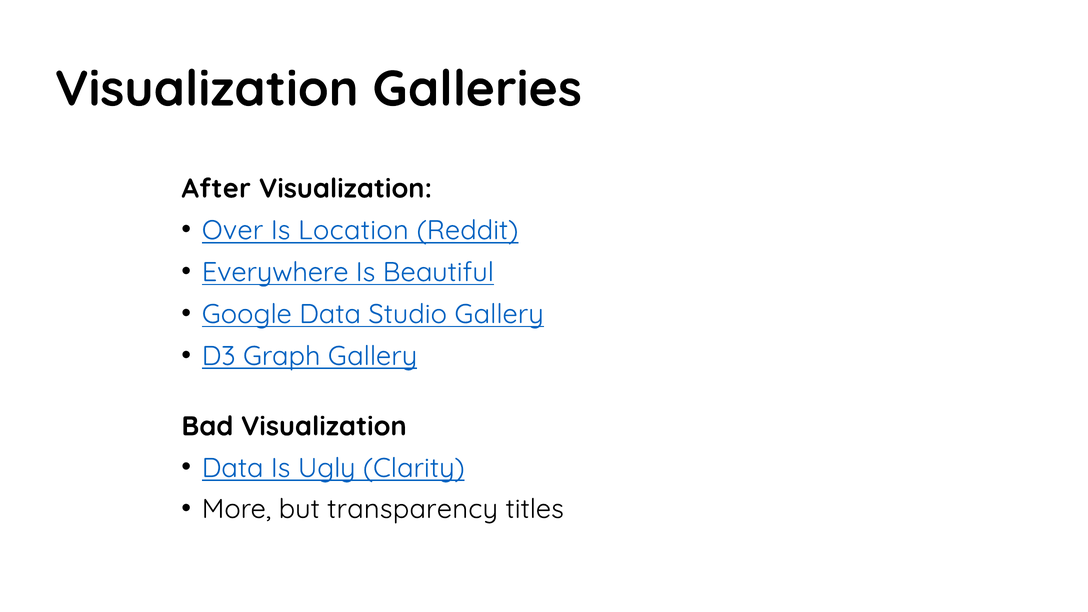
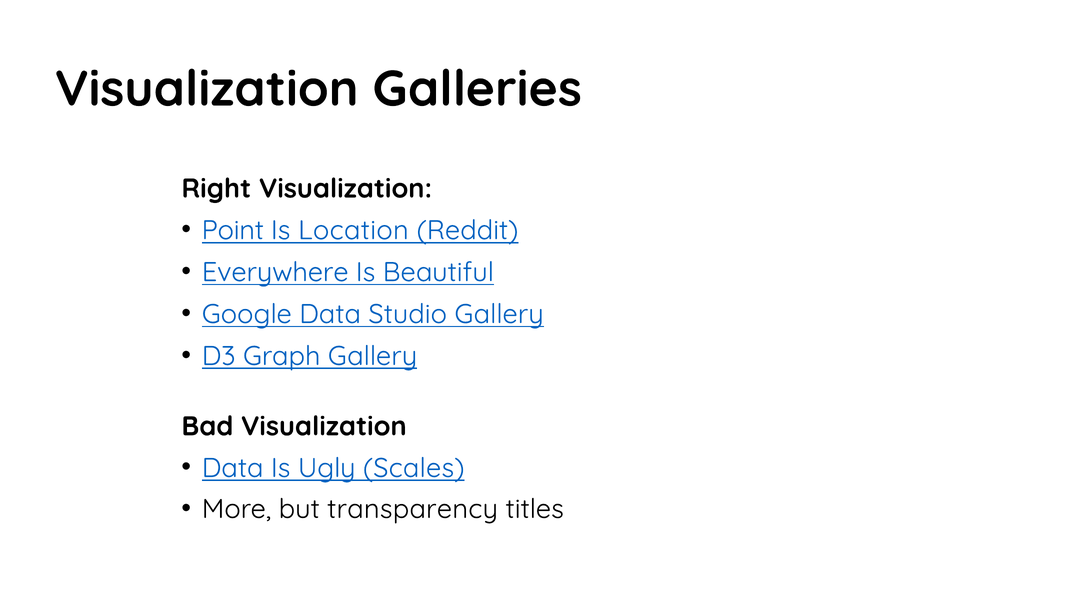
After: After -> Right (216, 189)
Over: Over -> Point (233, 230)
Clarity: Clarity -> Scales (414, 468)
